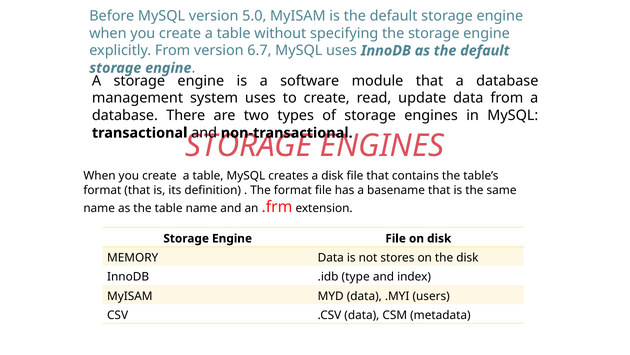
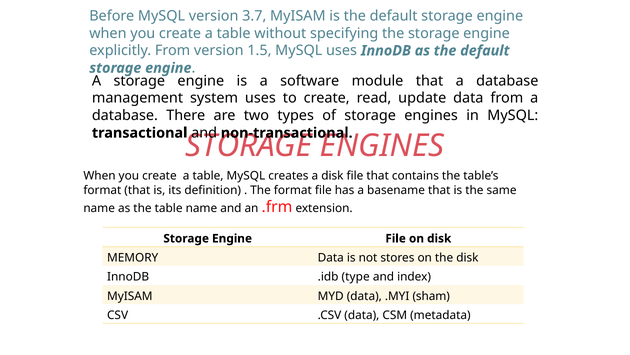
5.0: 5.0 -> 3.7 (254, 16)
6.7: 6.7 -> 1.5 (259, 51)
users: users -> sham (431, 296)
